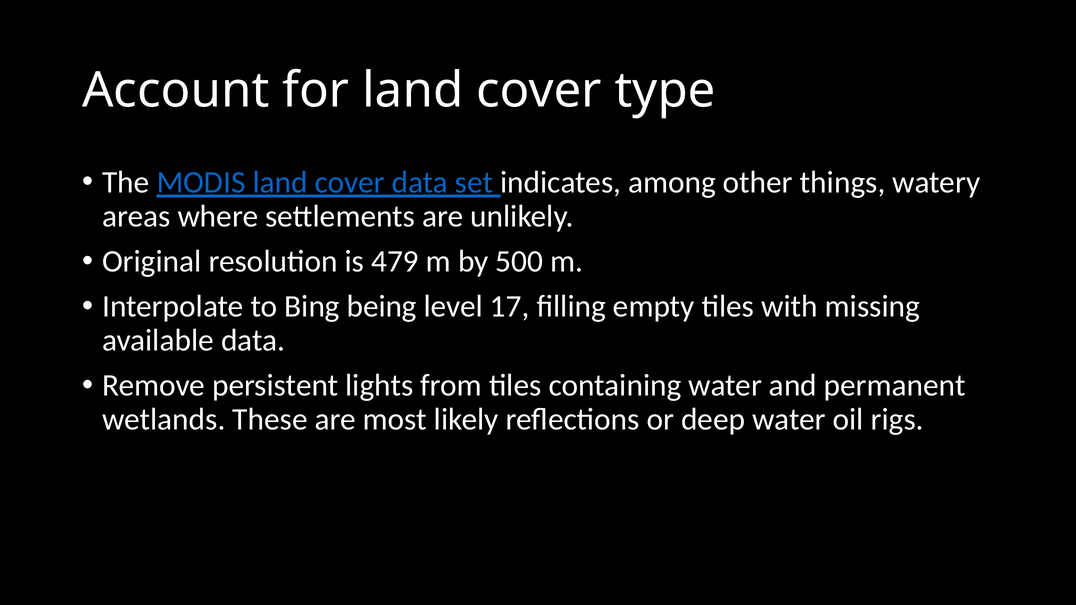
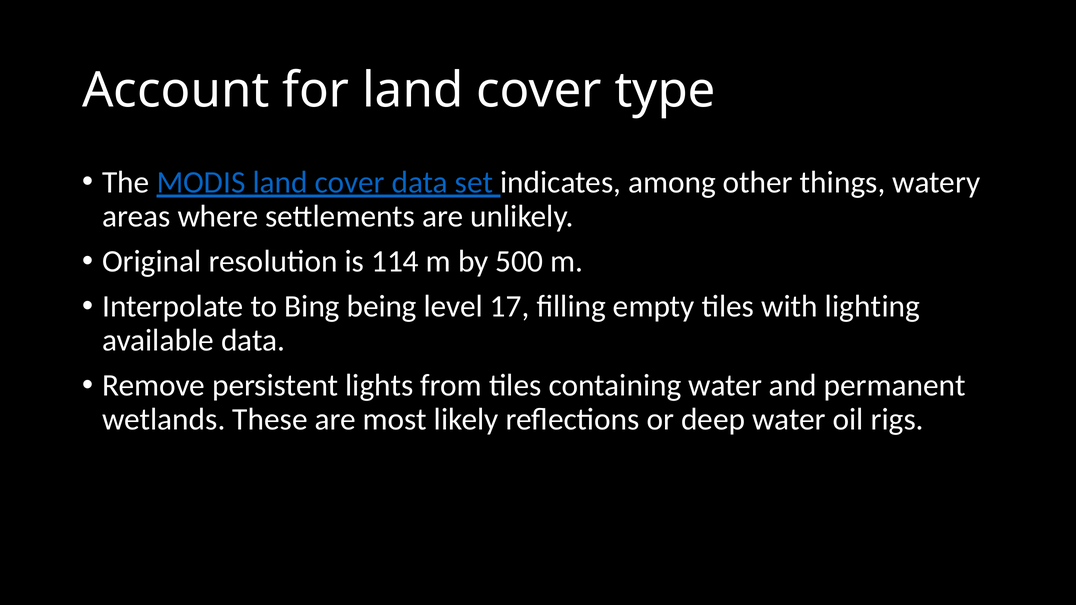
479: 479 -> 114 (395, 262)
missing: missing -> lighting (872, 307)
